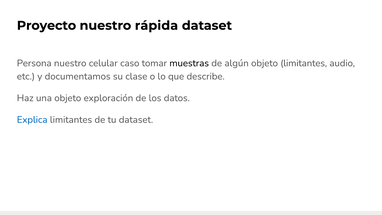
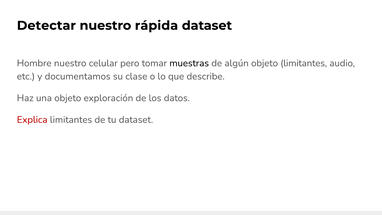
Proyecto: Proyecto -> Detectar (46, 26)
Persona: Persona -> Hombre (34, 63)
caso: caso -> pero (130, 63)
Explica colour: blue -> red (32, 120)
